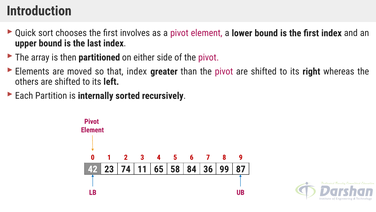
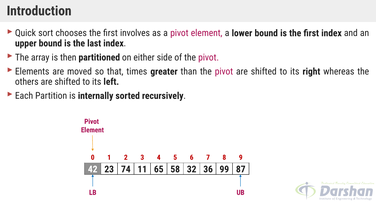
that index: index -> times (137, 71)
84: 84 -> 32 (192, 169)
